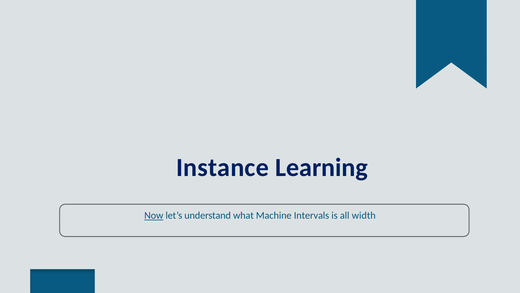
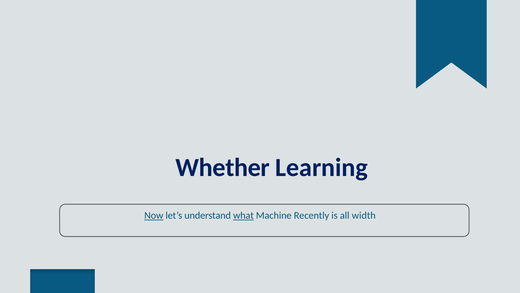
Instance: Instance -> Whether (223, 167)
what underline: none -> present (243, 215)
Intervals: Intervals -> Recently (312, 215)
